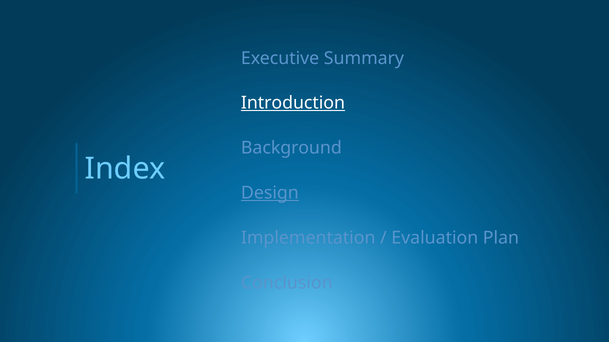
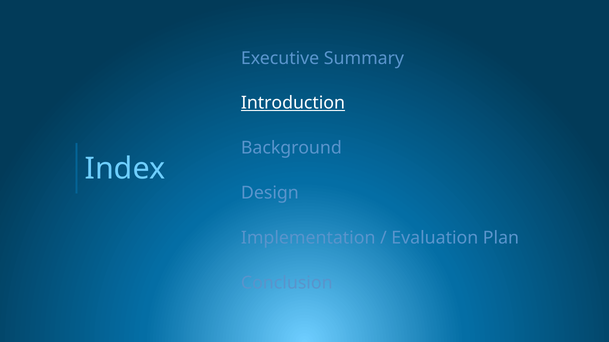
Design underline: present -> none (270, 193)
